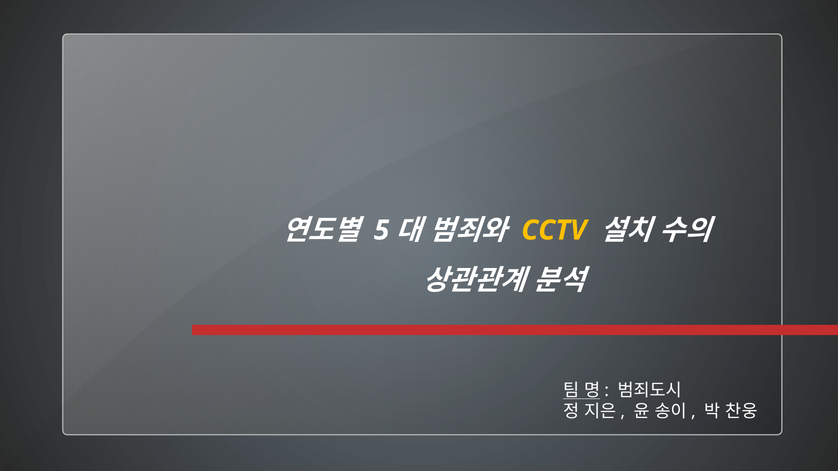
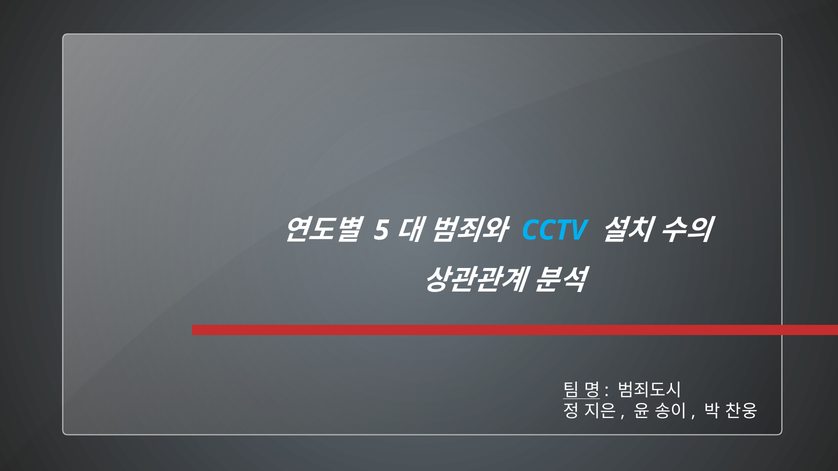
CCTV colour: yellow -> light blue (554, 230)
